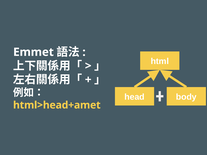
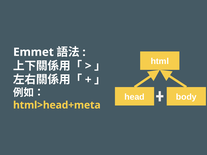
html>head+amet: html>head+amet -> html>head+meta (57, 105)
